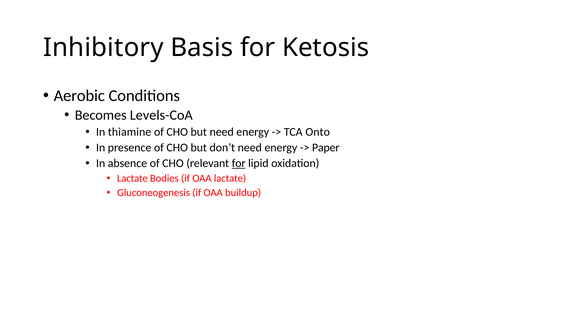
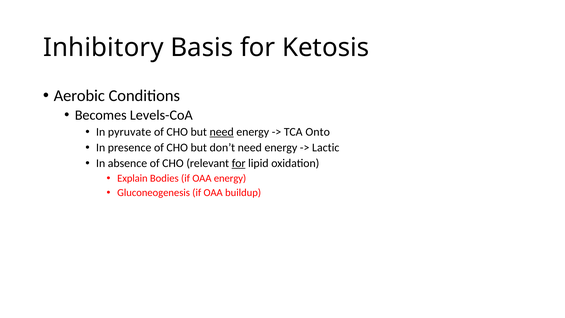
thiamine: thiamine -> pyruvate (130, 132)
need underline: none -> present (222, 132)
Paper: Paper -> Lactic (326, 148)
Lactate: Lactate -> Explain (132, 178)
OAA lactate: lactate -> energy (230, 178)
